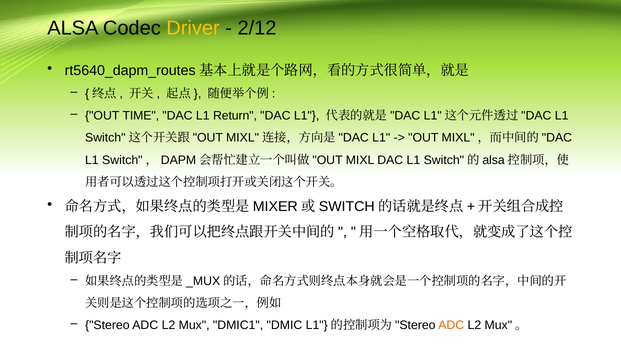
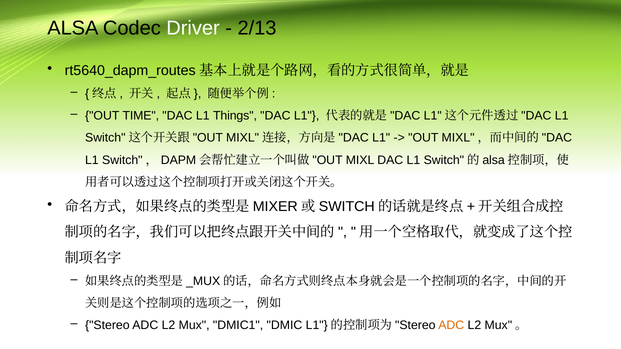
Driver colour: yellow -> white (193, 28)
2/12: 2/12 -> 2/13 (257, 28)
Return: Return -> Things (235, 116)
